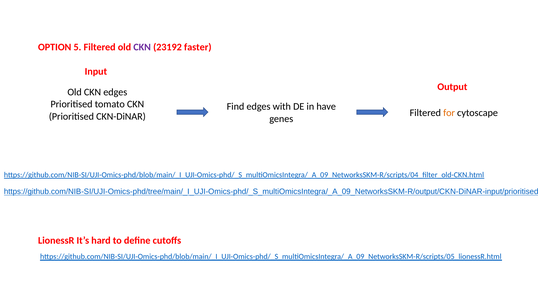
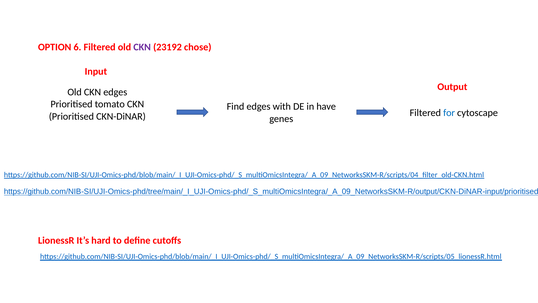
5: 5 -> 6 (77, 47)
faster: faster -> chose (198, 47)
for colour: orange -> blue (449, 113)
